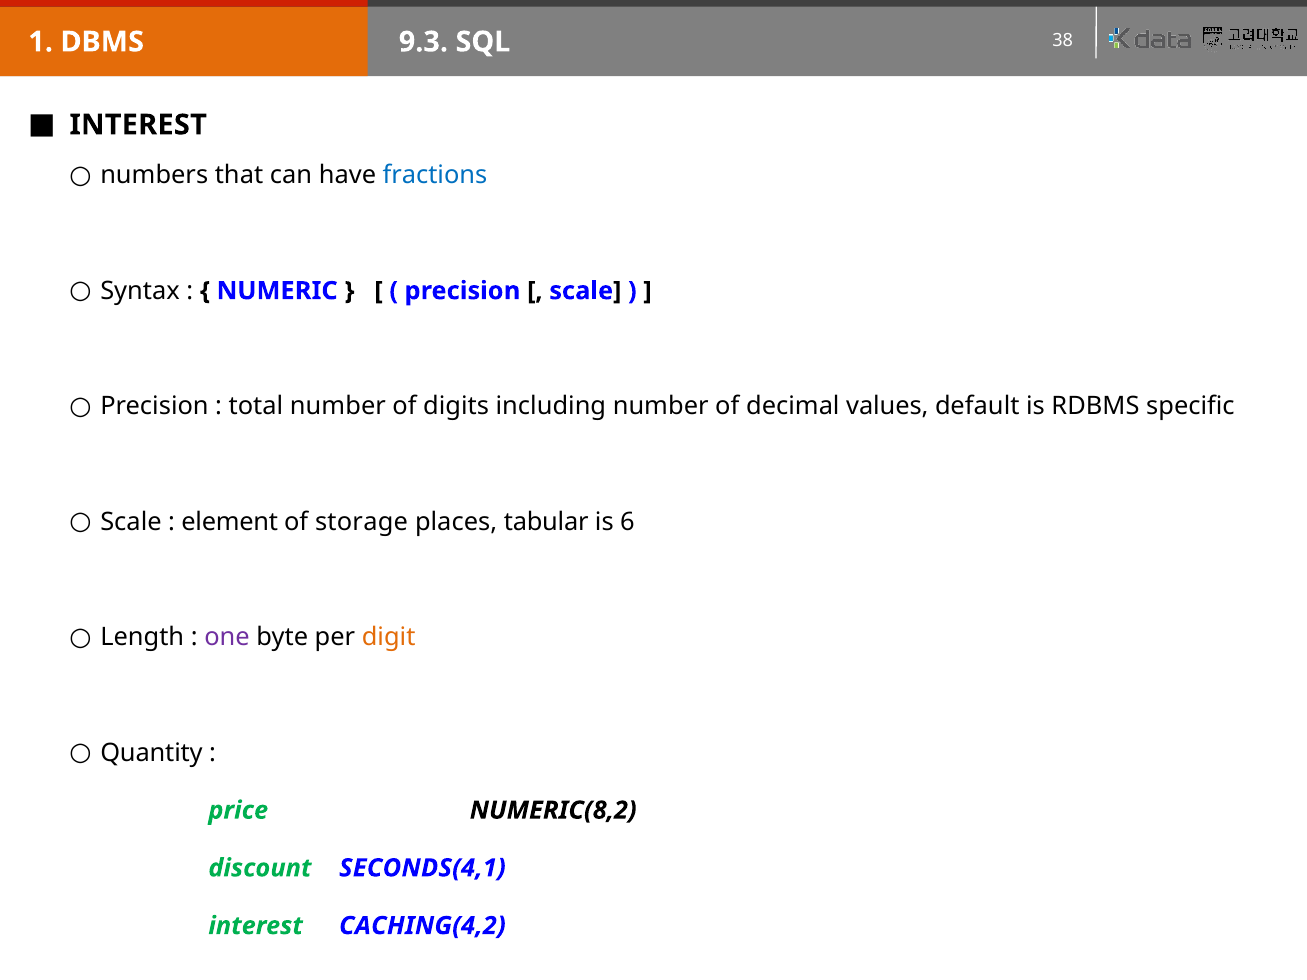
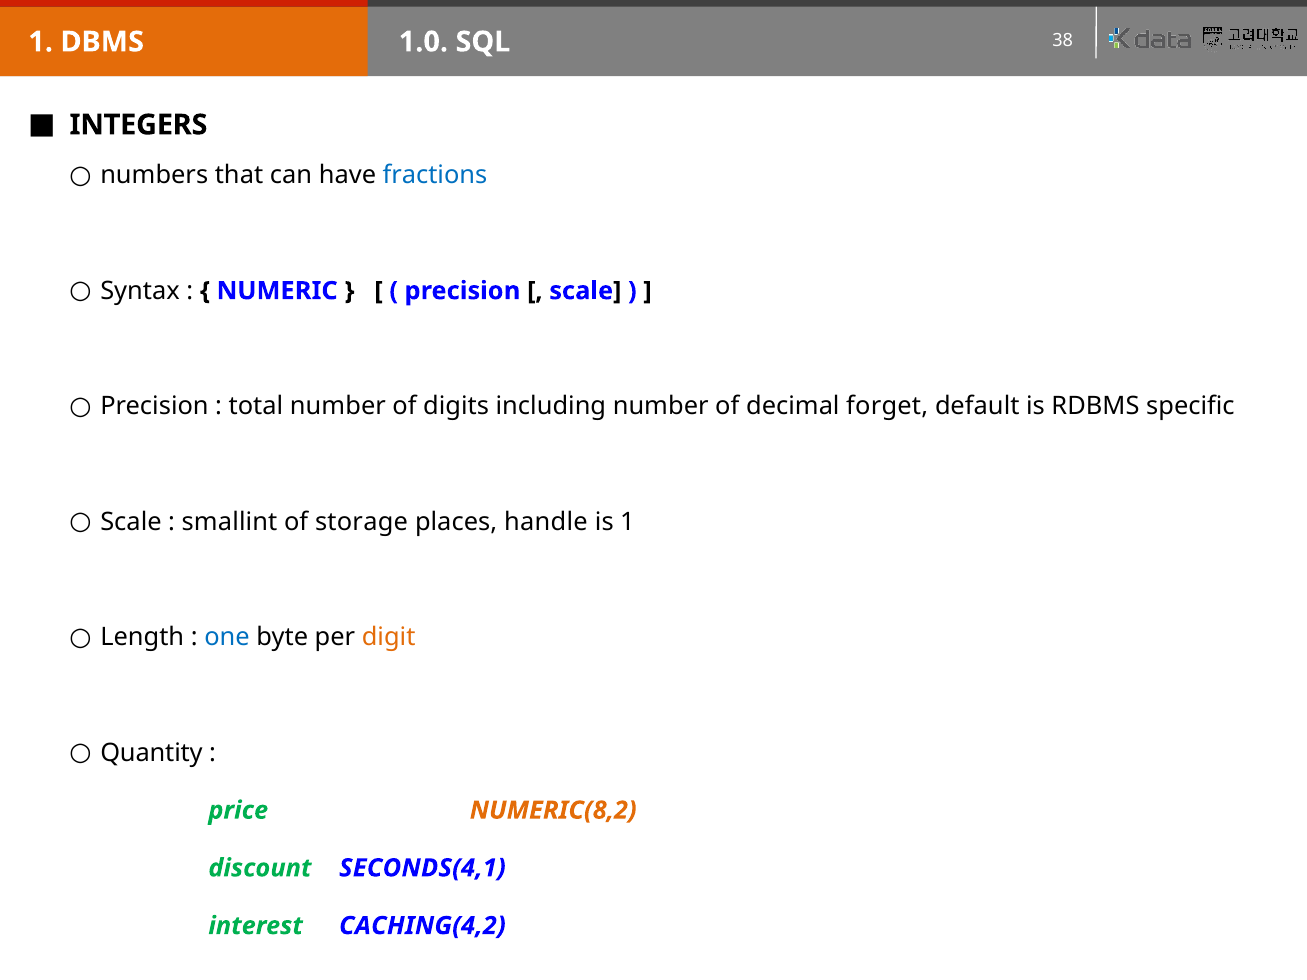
9.3: 9.3 -> 1.0 (423, 42)
INTEREST: INTEREST -> INTEGERS (138, 125)
values: values -> forget (887, 406)
element: element -> smallint (230, 522)
tabular: tabular -> handle (546, 522)
is 6: 6 -> 1 (628, 522)
one colour: purple -> blue (227, 637)
NUMERIC(8,2 colour: black -> orange (553, 811)
